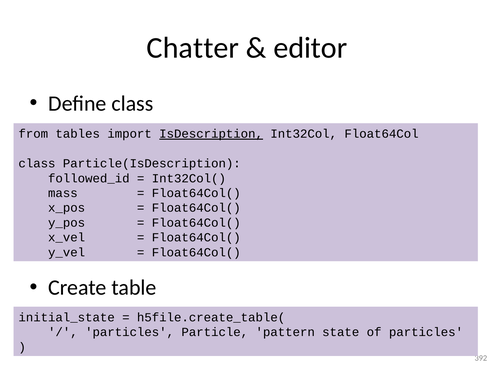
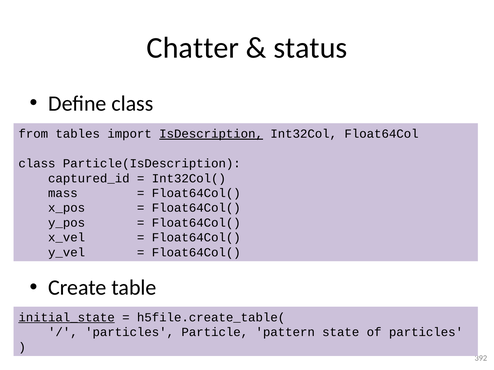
editor: editor -> status (310, 48)
followed_id: followed_id -> captured_id (89, 179)
initial_state underline: none -> present (67, 318)
